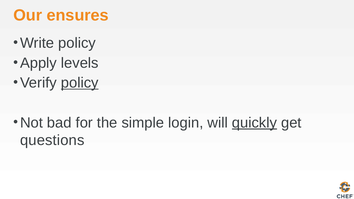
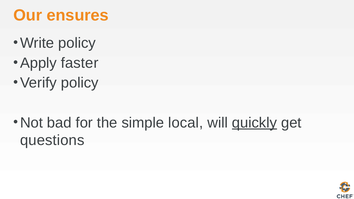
levels: levels -> faster (80, 63)
policy underline: present -> none (80, 83)
login: login -> local (186, 123)
